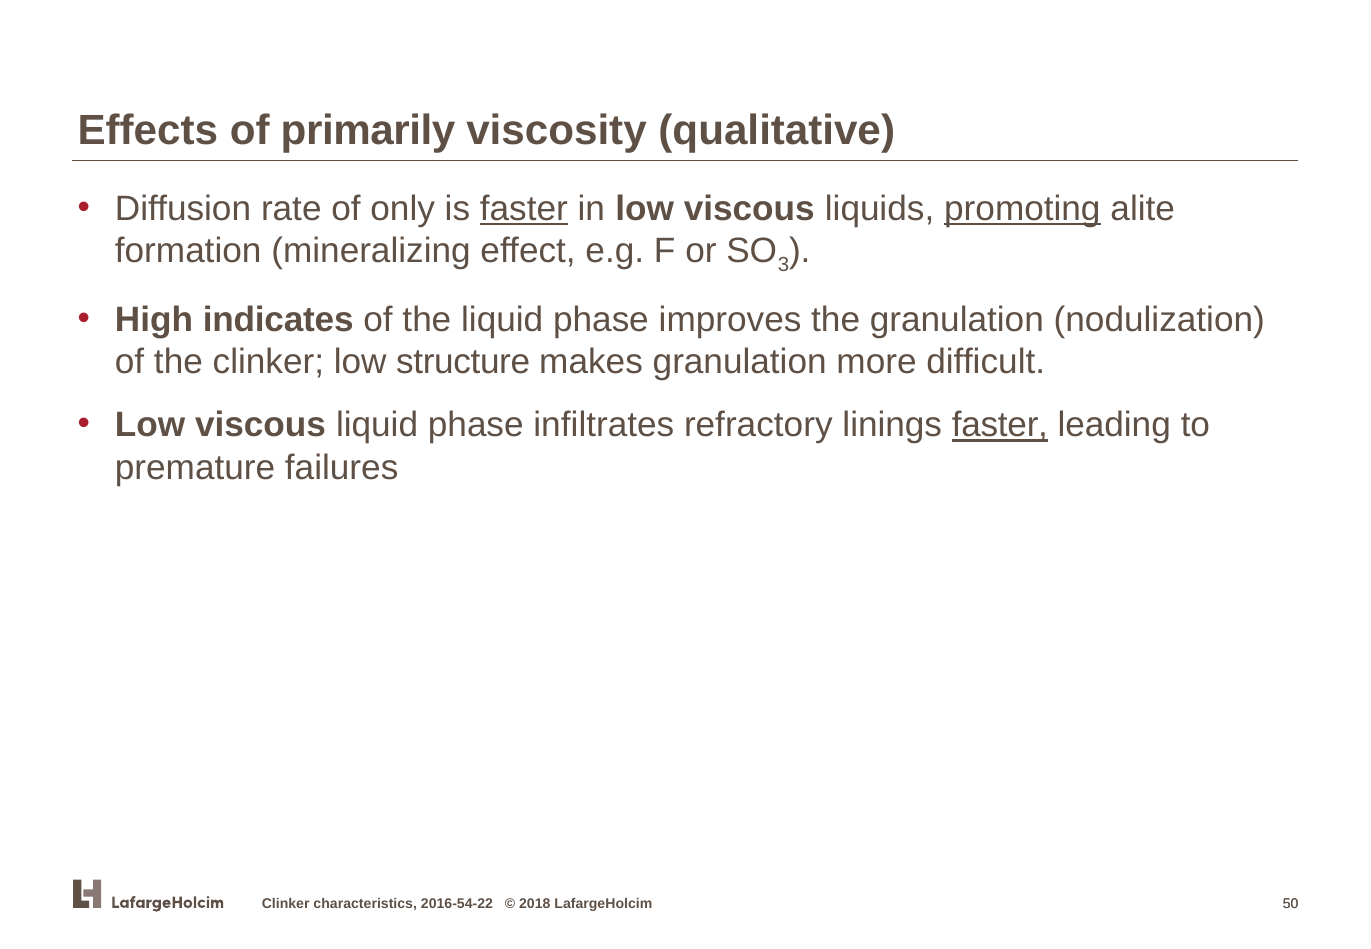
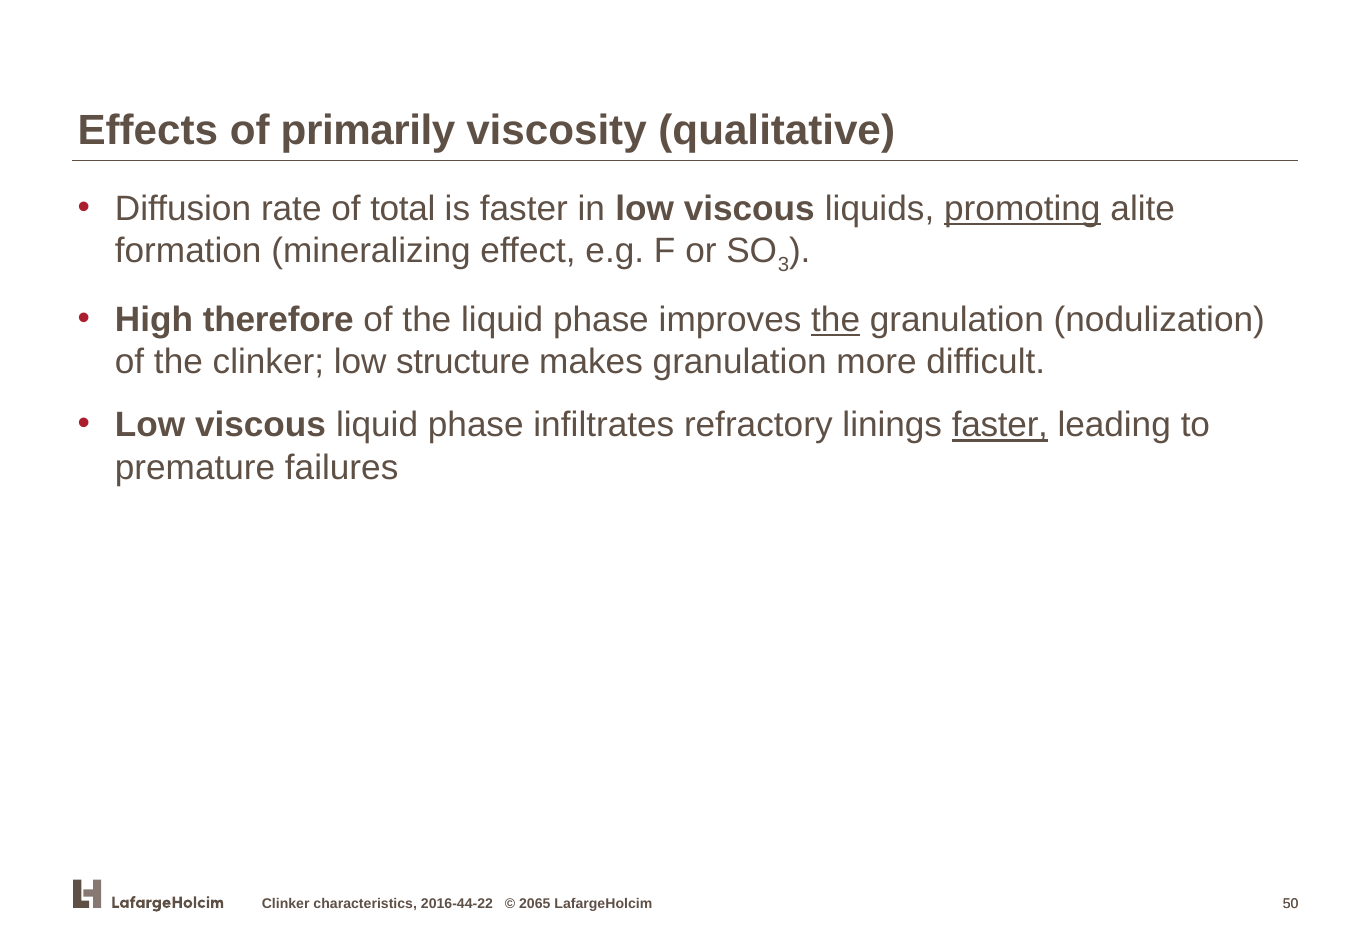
only: only -> total (403, 209)
faster underline: present -> none (524, 209)
indicates: indicates -> therefore (278, 320)
the underline: none -> present (836, 320)
2016-54-22: 2016-54-22 -> 2016-44-22 (457, 904)
2018: 2018 -> 2065 (535, 904)
